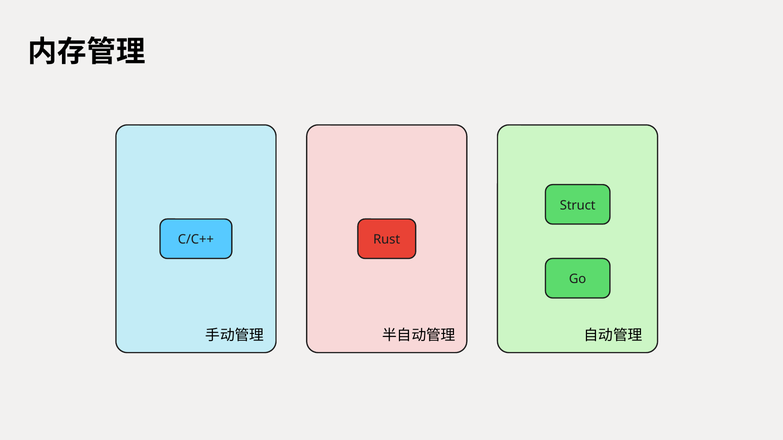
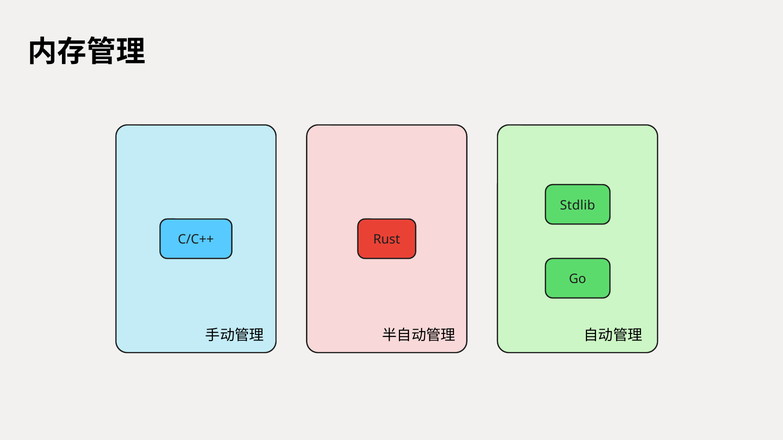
Struct: Struct -> Stdlib (578, 205)
